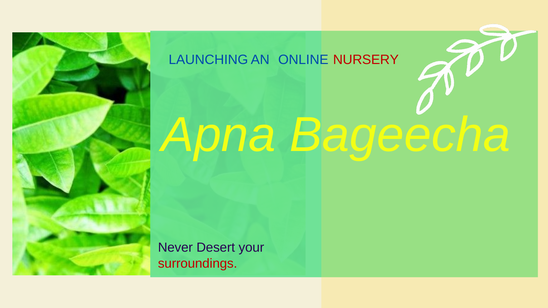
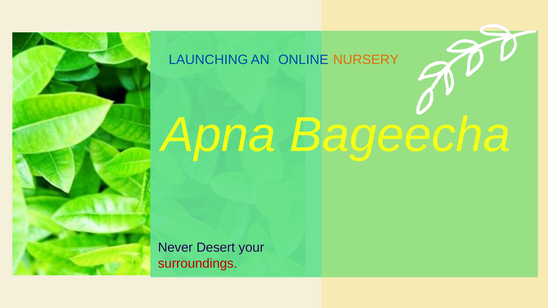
NURSERY colour: red -> orange (366, 60)
